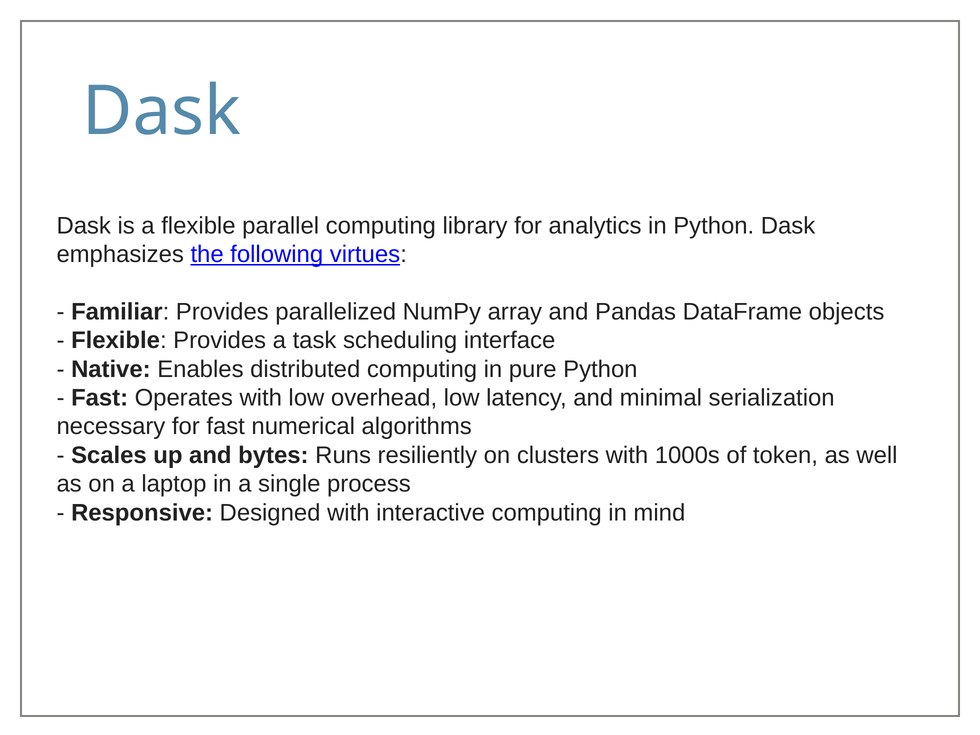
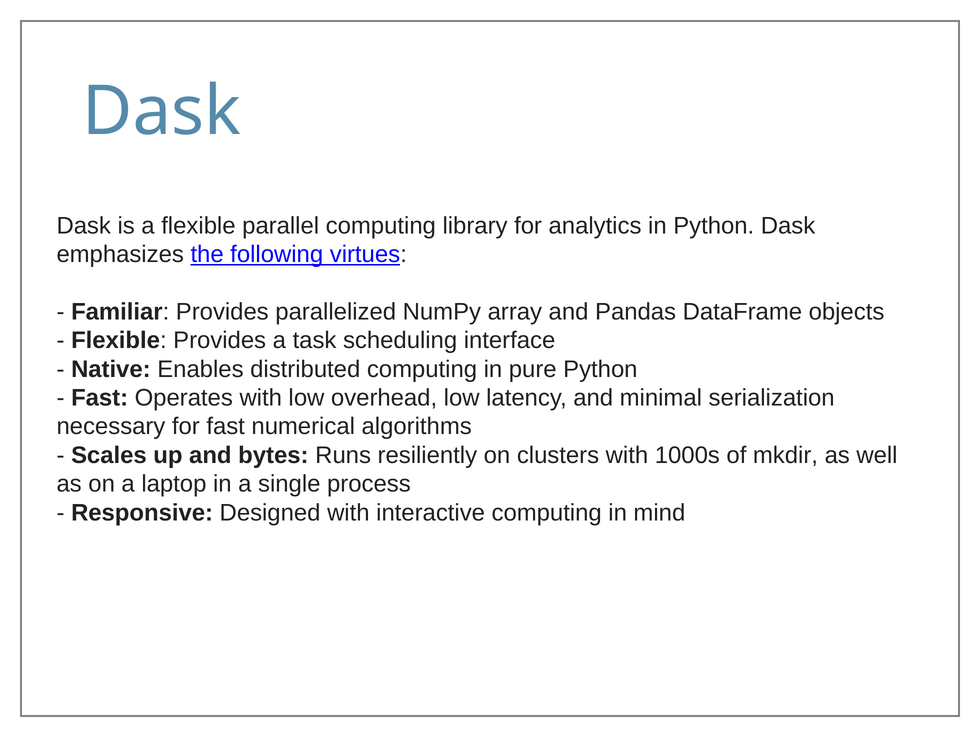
token: token -> mkdir (785, 455)
